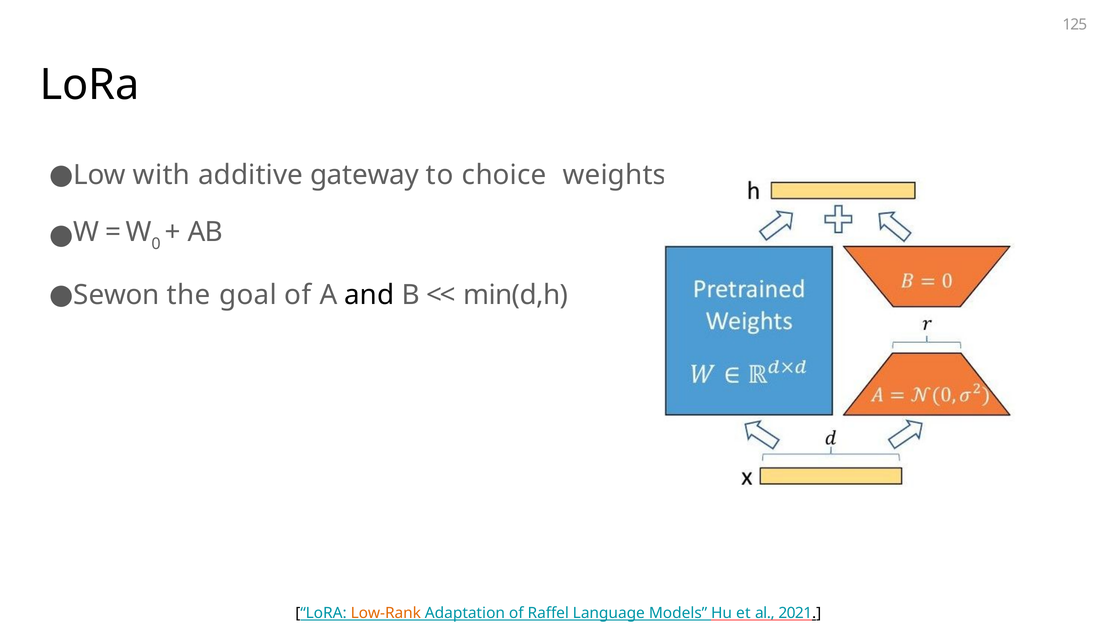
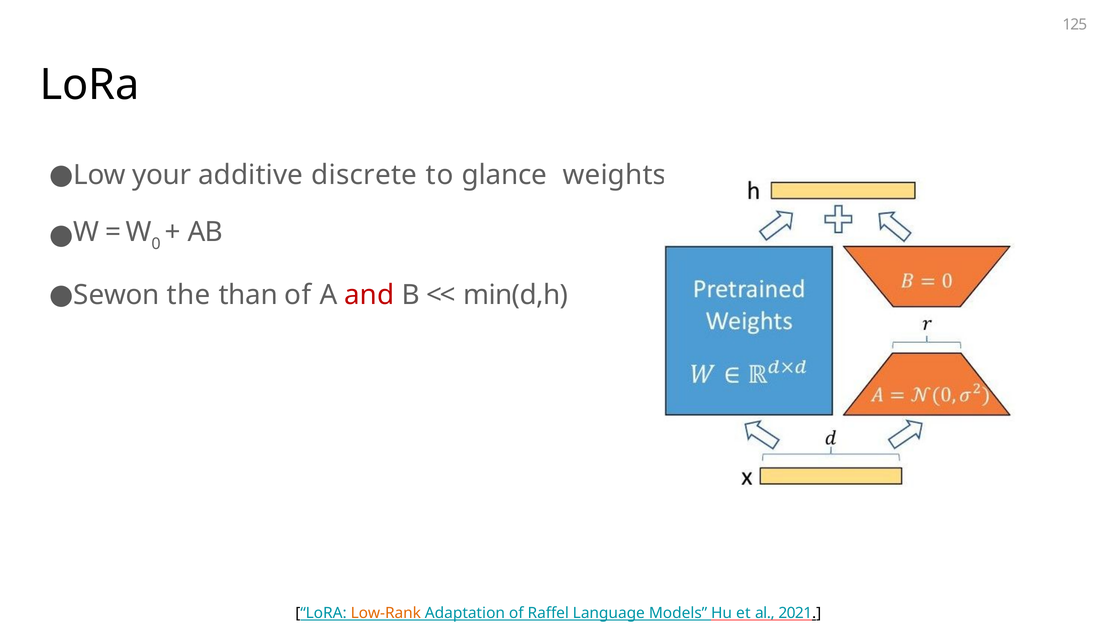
with: with -> your (162, 175)
gateway: gateway -> discrete (364, 175)
choice: choice -> glance (504, 175)
goal: goal -> than (248, 295)
and colour: black -> red (369, 295)
